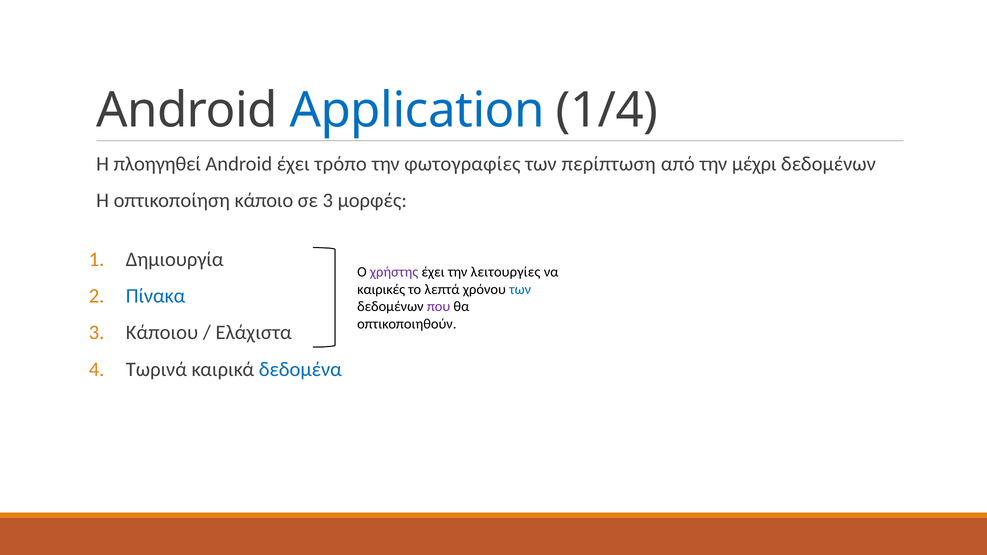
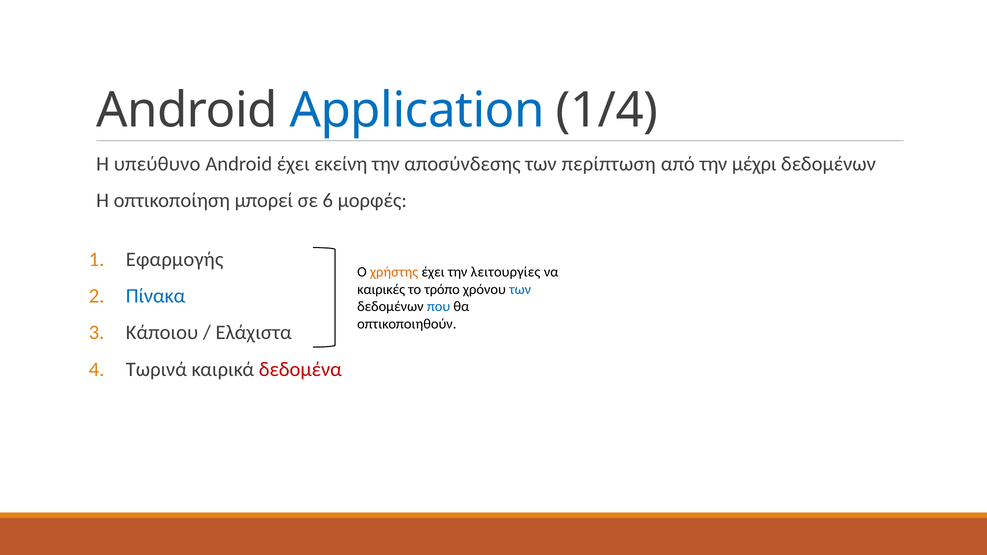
πλοηγηθεί: πλοηγηθεί -> υπεύθυνο (157, 164)
τρόπο: τρόπο -> εκείνη (341, 164)
φωτογραφίες: φωτογραφίες -> αποσύνδεσης (462, 164)
κάποιο: κάποιο -> μπορεί (264, 201)
σε 3: 3 -> 6 (328, 201)
Δημιουργία: Δημιουργία -> Εφαρμογής (175, 260)
χρήστης colour: purple -> orange (394, 272)
λεπτά: λεπτά -> τρόπο (442, 289)
που colour: purple -> blue (439, 307)
δεδομένα colour: blue -> red (300, 369)
